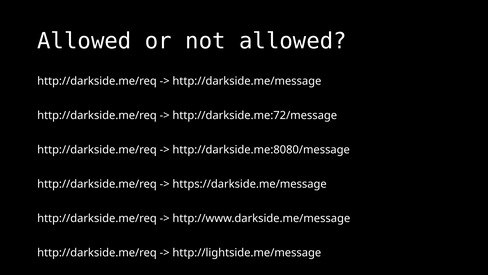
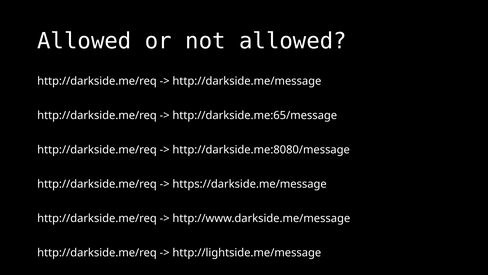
http://darkside.me:72/message: http://darkside.me:72/message -> http://darkside.me:65/message (255, 115)
